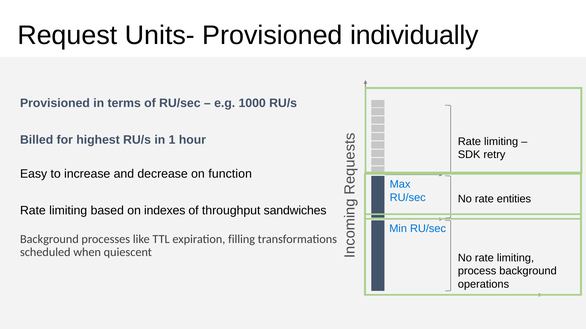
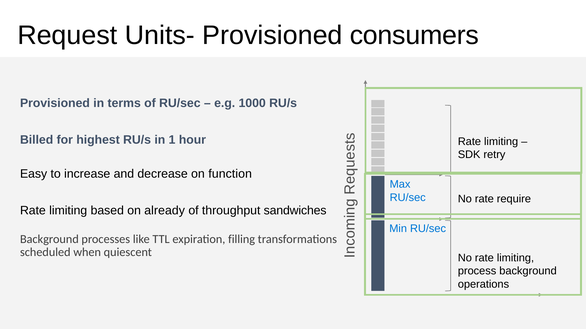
individually: individually -> consumers (414, 35)
entities: entities -> require (514, 199)
indexes: indexes -> already (165, 211)
